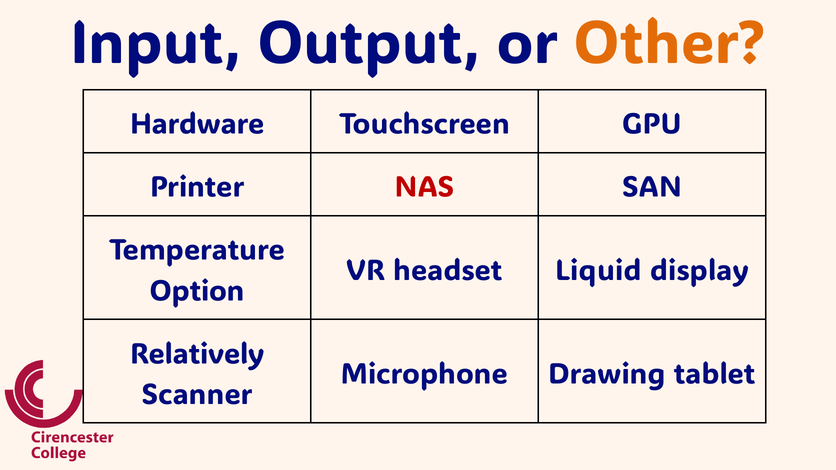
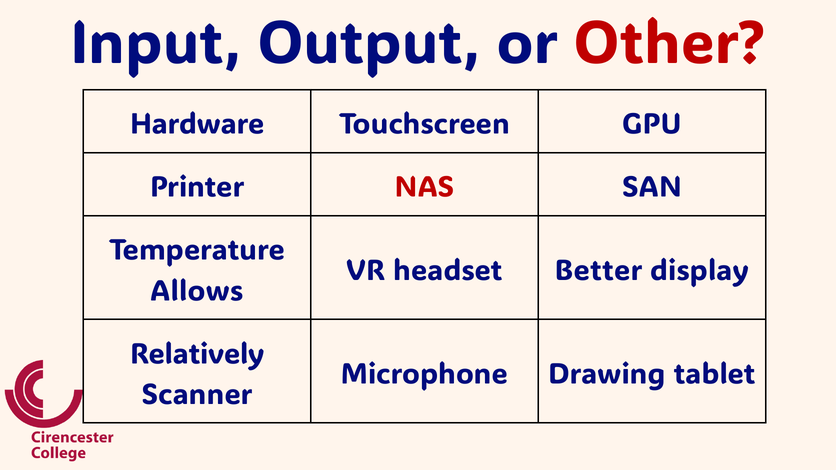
Other colour: orange -> red (669, 44)
Liquid: Liquid -> Better (599, 271)
Option: Option -> Allows (197, 291)
